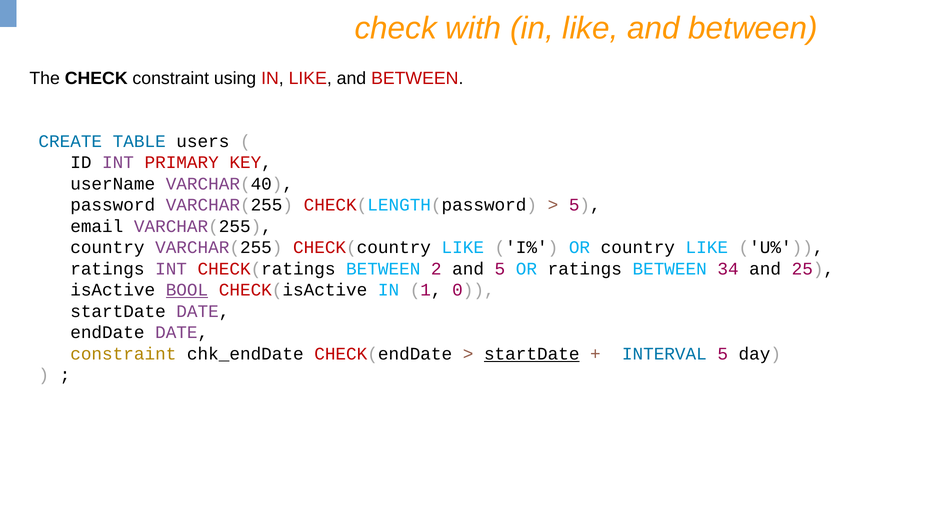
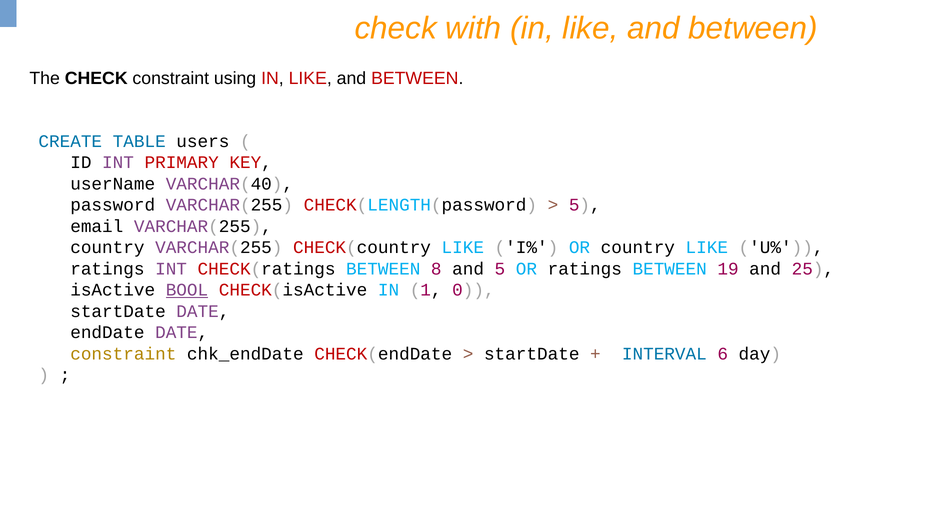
2: 2 -> 8 (436, 269)
34: 34 -> 19 (728, 269)
startDate underline: present -> none (532, 353)
INTERVAL 5: 5 -> 6 (723, 353)
